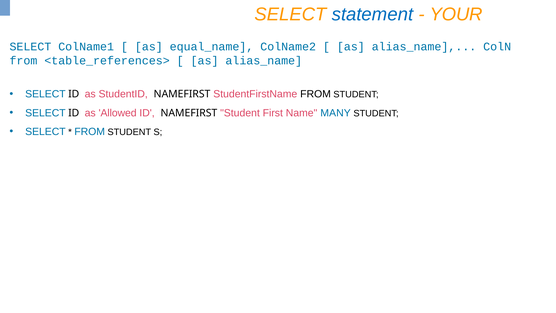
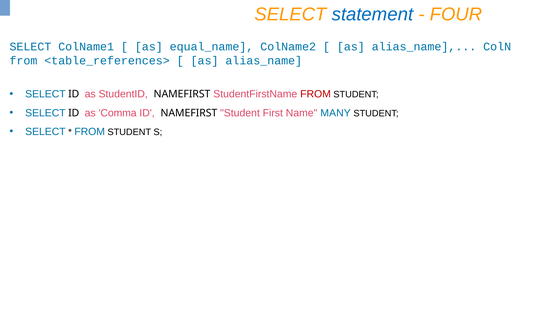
YOUR: YOUR -> FOUR (456, 14)
FROM colour: black -> red (316, 94)
Allowed: Allowed -> Comma (118, 113)
